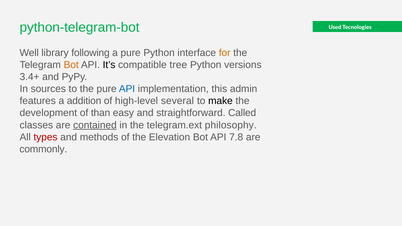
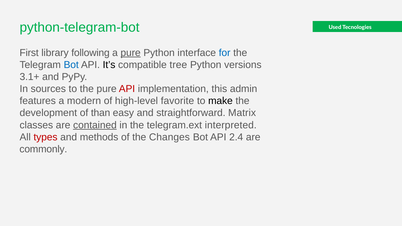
Well: Well -> First (29, 53)
pure underline: none -> present (131, 53)
for colour: orange -> blue (225, 53)
Bot colour: orange -> blue (71, 65)
3.4+: 3.4+ -> 3.1+ (30, 77)
API colour: blue -> red (127, 89)
addition: addition -> modern (84, 101)
several: several -> favorite (177, 101)
Called: Called -> Matrix (242, 113)
philosophy: philosophy -> interpreted (231, 125)
Elevation: Elevation -> Changes (169, 137)
7.8: 7.8 -> 2.4 (236, 137)
